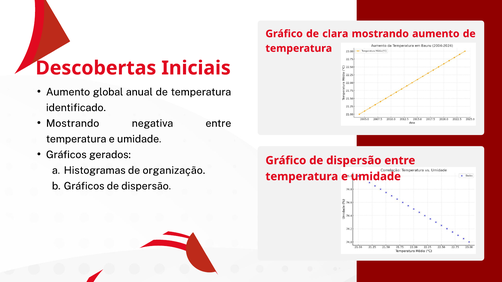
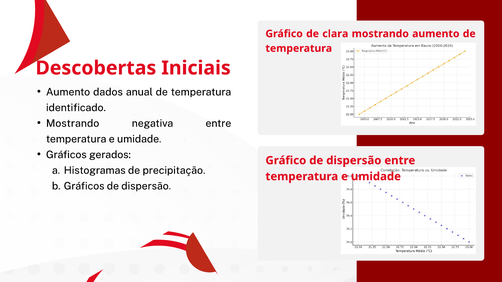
global: global -> dados (108, 92)
organização: organização -> precipitação (174, 171)
